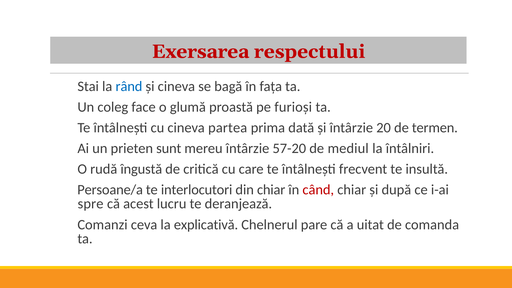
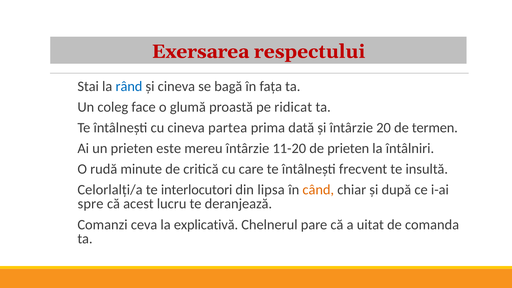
furioși: furioși -> ridicat (293, 107)
sunt: sunt -> este (169, 148)
57-20: 57-20 -> 11-20 (289, 148)
de mediul: mediul -> prieten (348, 148)
îngustă: îngustă -> minute (141, 169)
Persoane/a: Persoane/a -> Celorlalţi/a (110, 190)
din chiar: chiar -> lipsa (271, 190)
când colour: red -> orange (318, 190)
